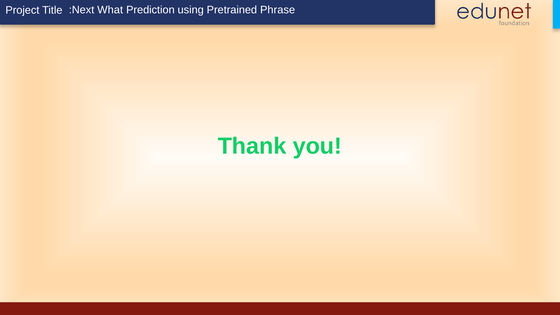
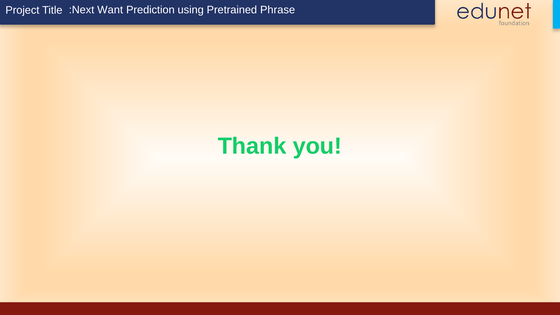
What: What -> Want (110, 10)
